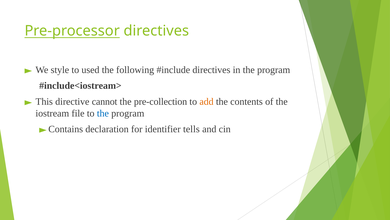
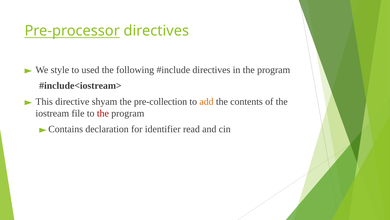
cannot: cannot -> shyam (105, 101)
the colour: blue -> red (103, 113)
tells: tells -> read (191, 129)
